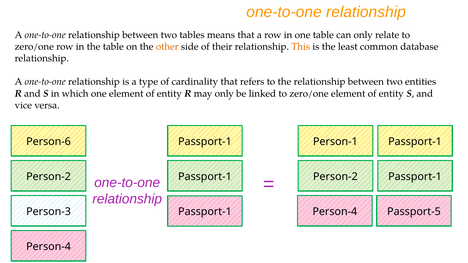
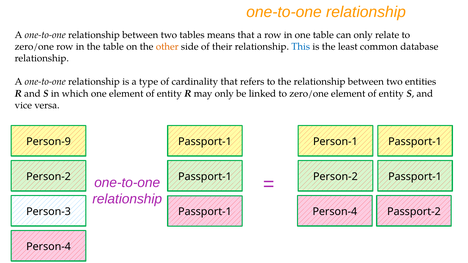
This colour: orange -> blue (301, 47)
Person-6: Person-6 -> Person-9 (49, 142)
Passport-5: Passport-5 -> Passport-2 (414, 212)
